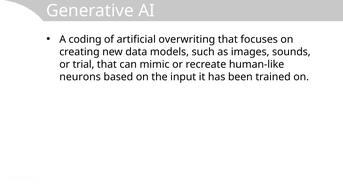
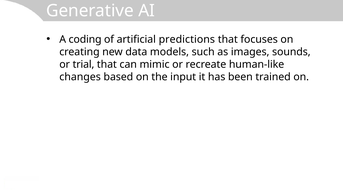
overwriting: overwriting -> predictions (187, 39)
neurons: neurons -> changes (80, 77)
